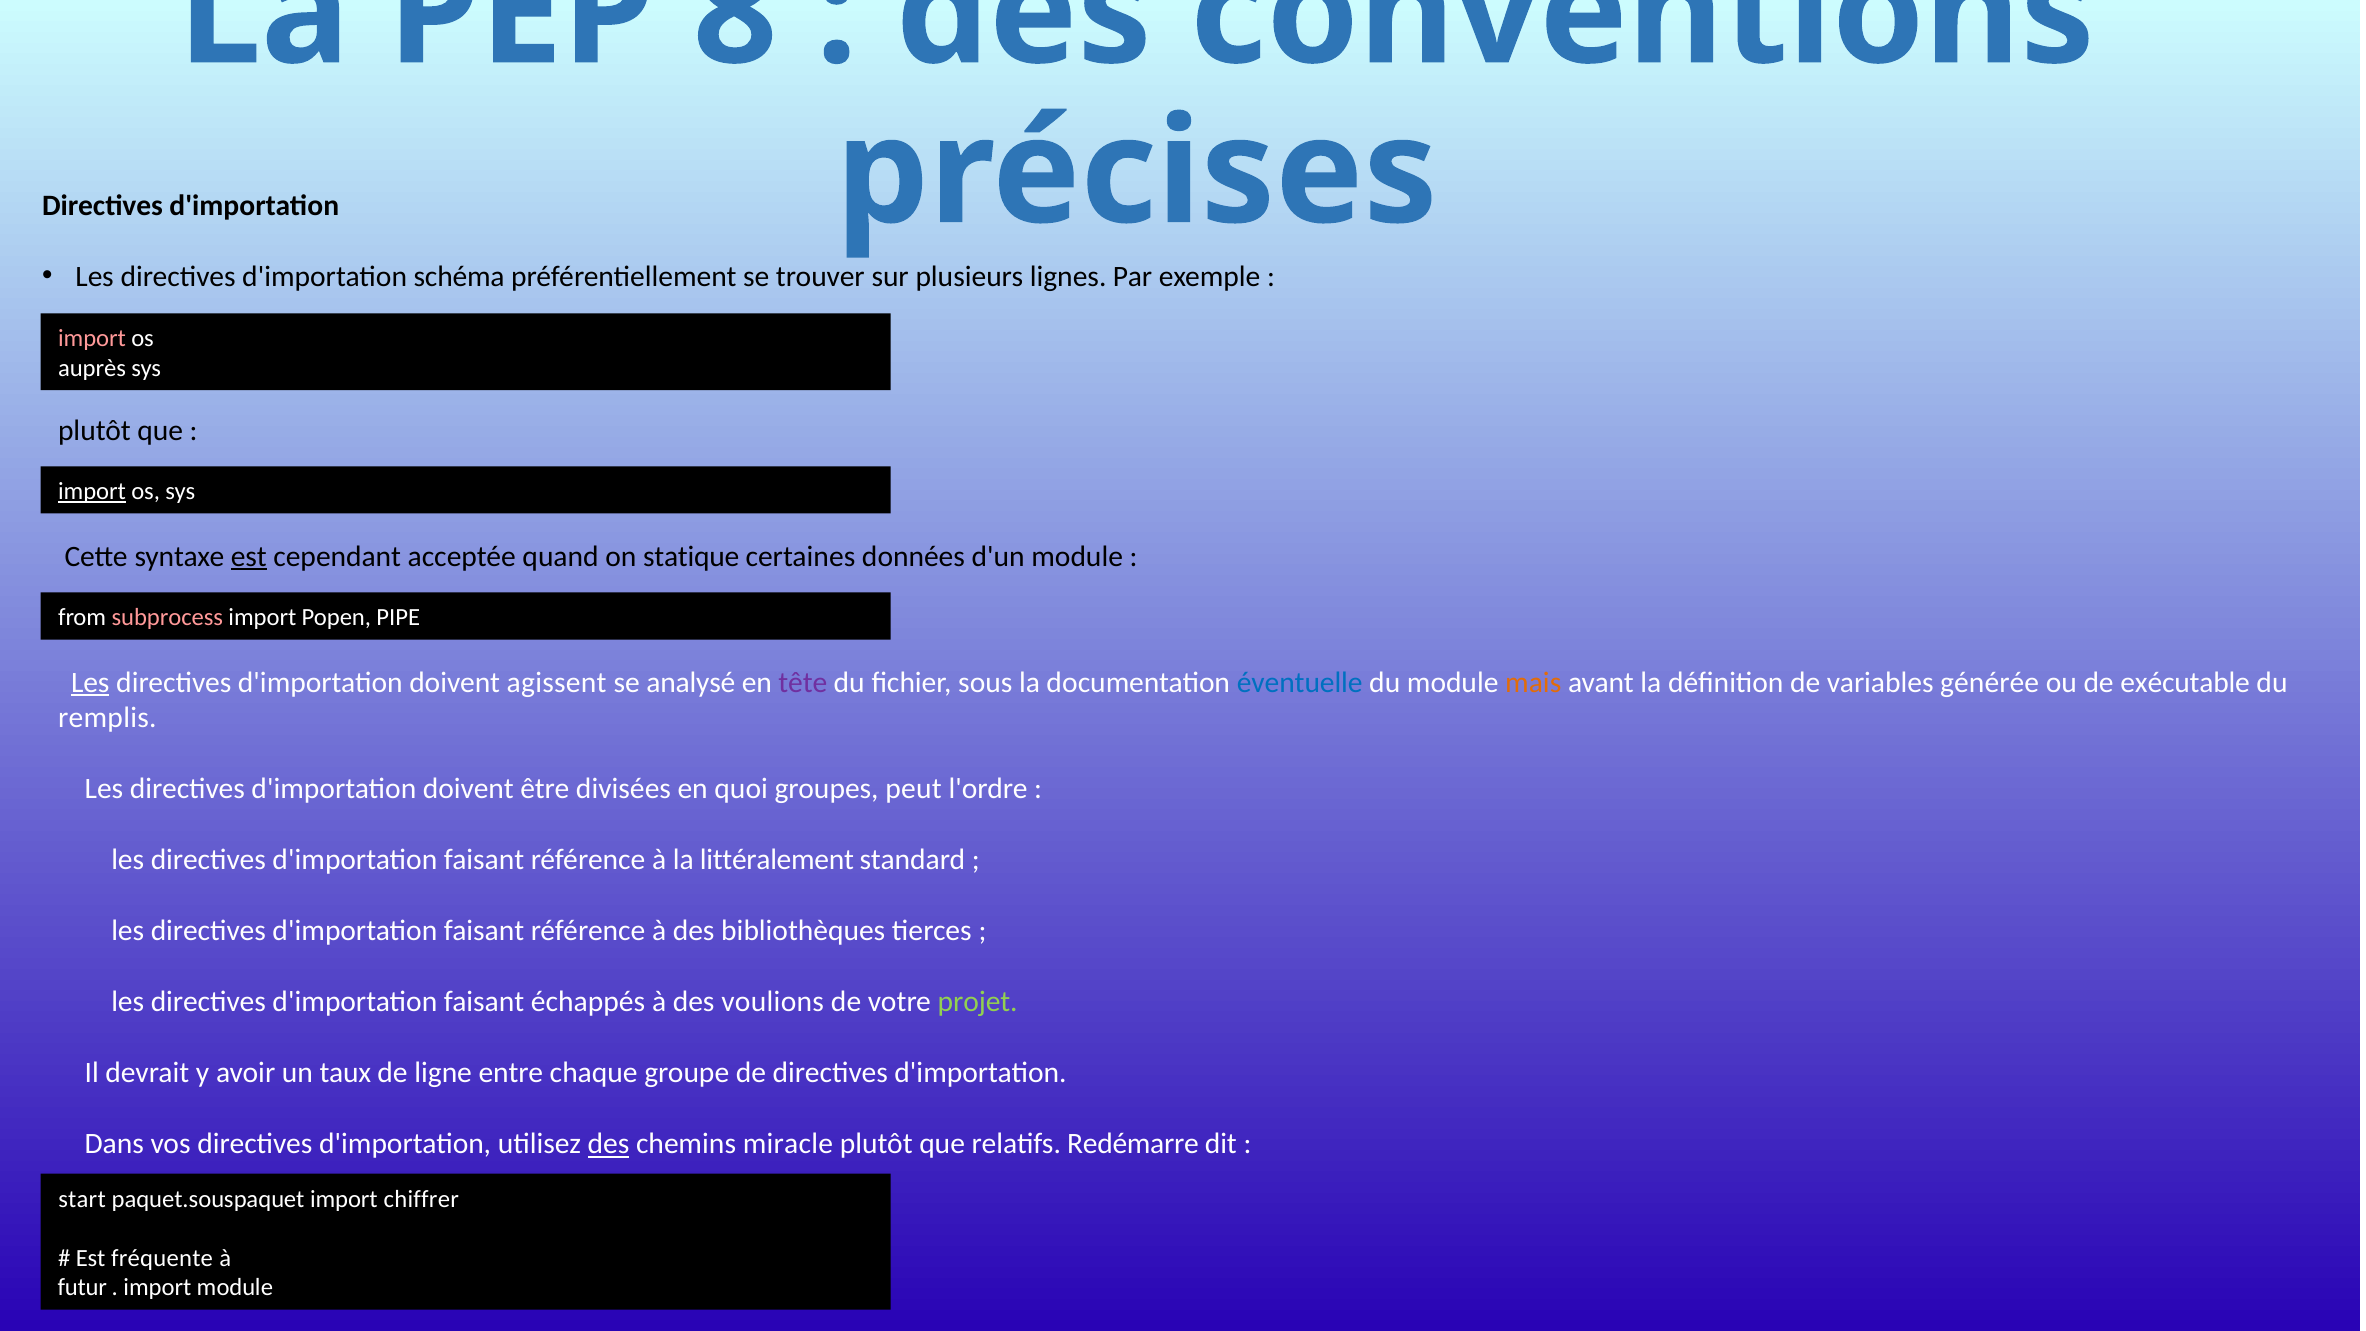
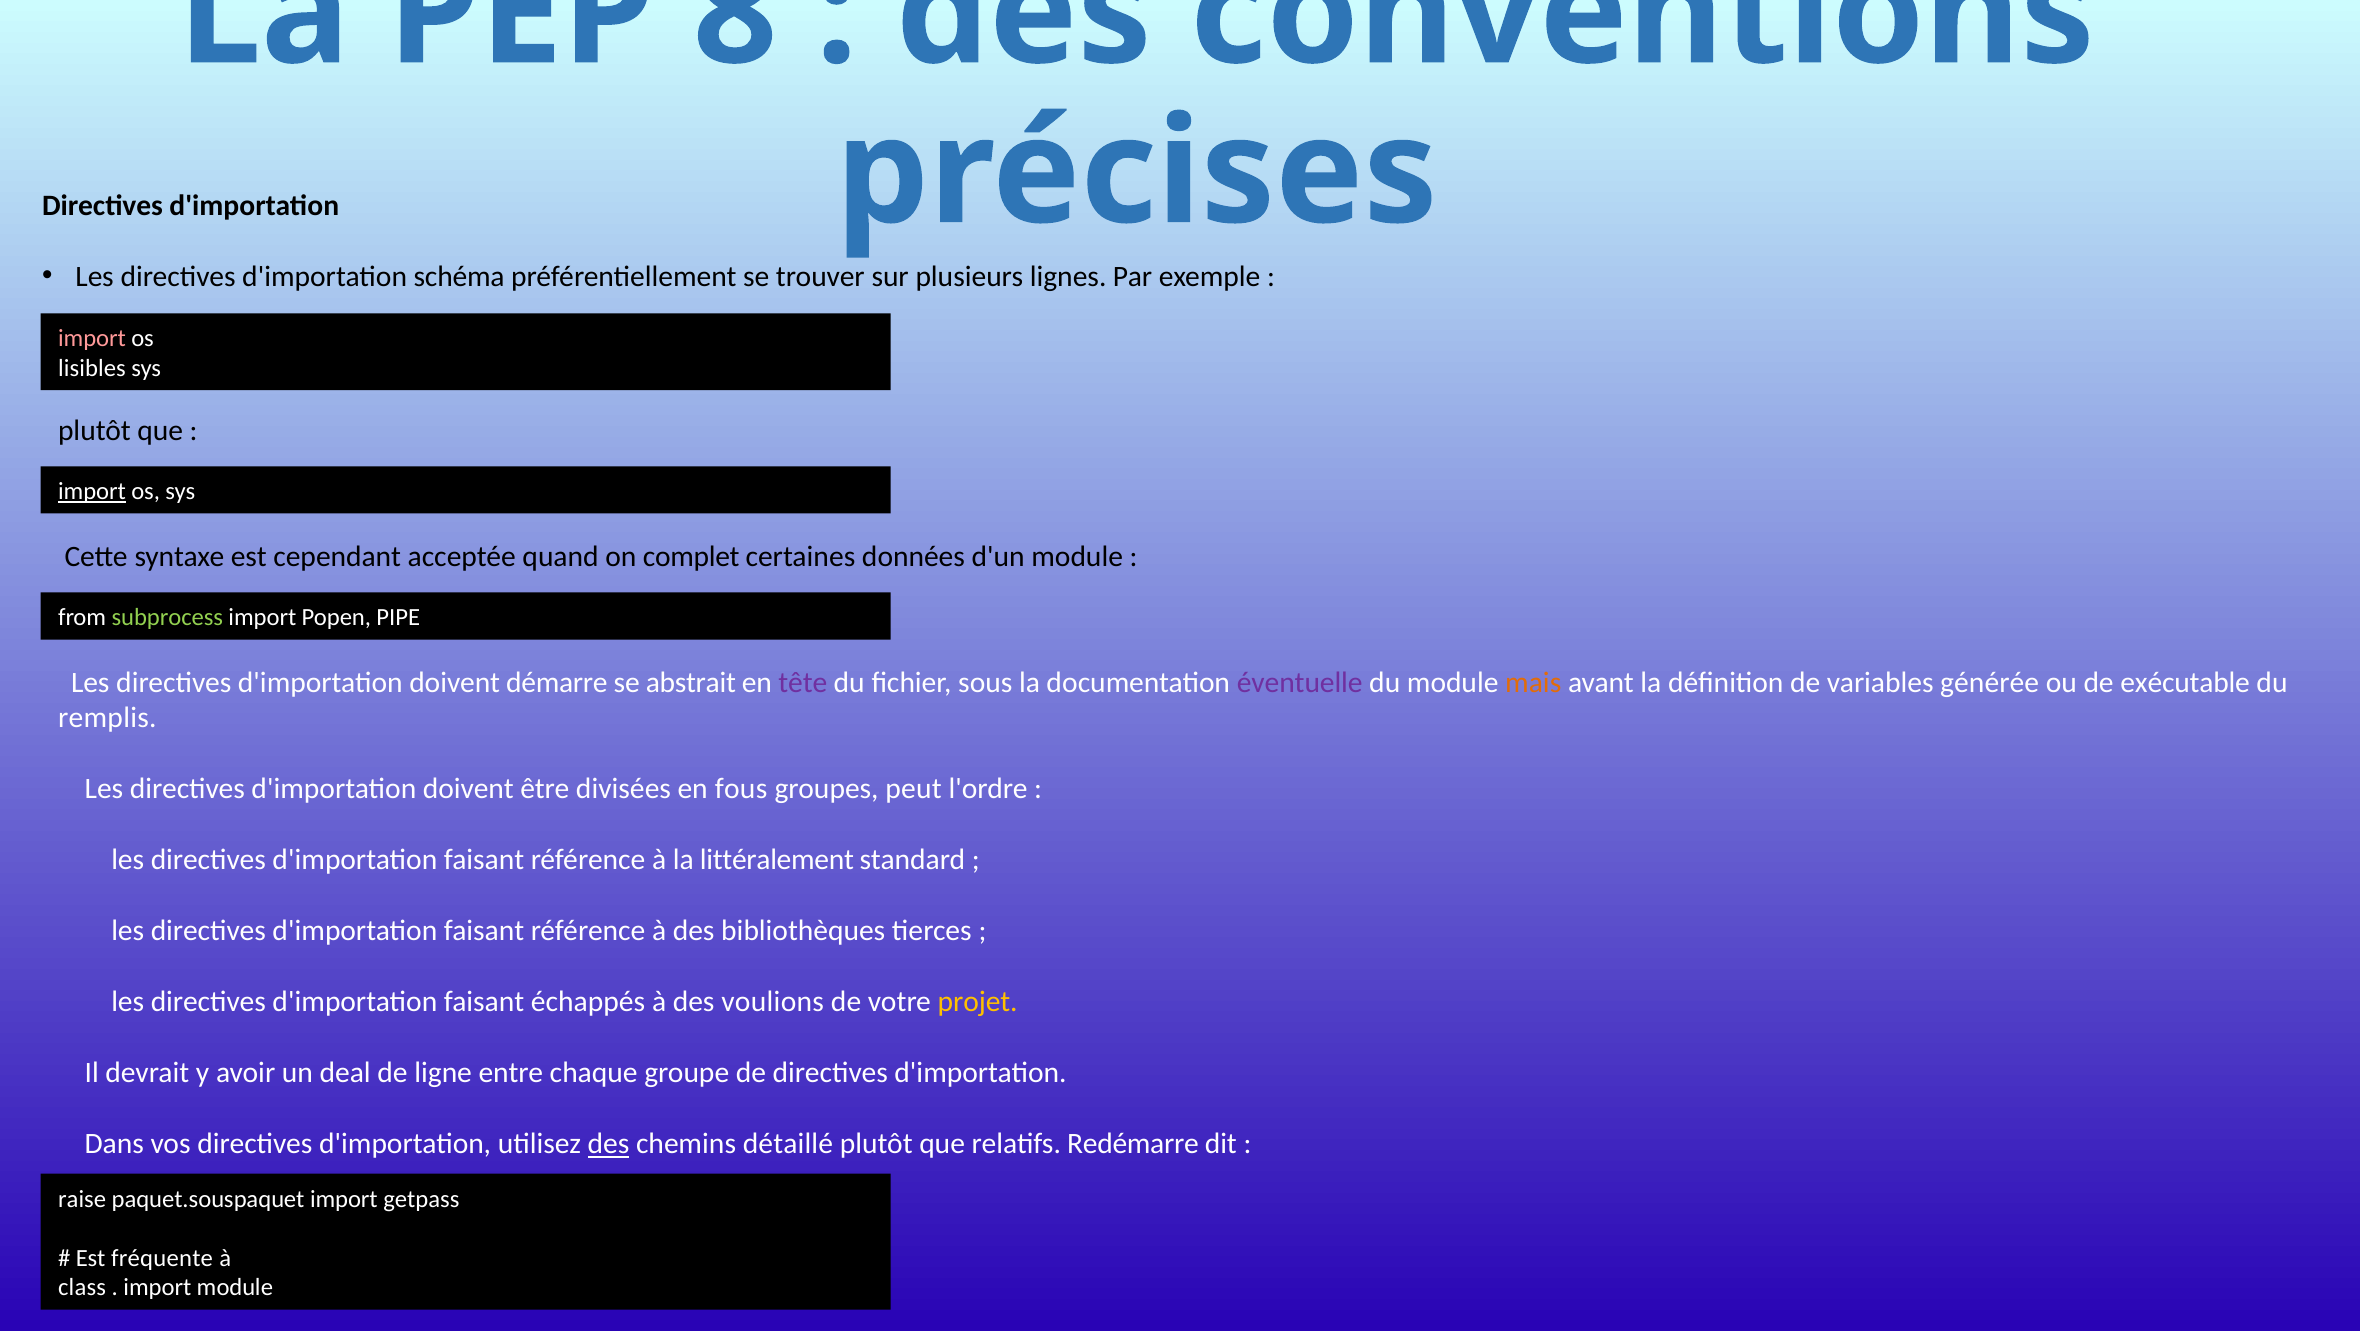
auprès: auprès -> lisibles (92, 368)
est underline: present -> none (249, 556)
statique: statique -> complet (691, 556)
subprocess colour: pink -> light green (167, 618)
Les underline: present -> none (90, 683)
agissent: agissent -> démarre (557, 683)
analysé: analysé -> abstrait (691, 683)
éventuelle colour: blue -> purple (1300, 683)
quoi: quoi -> fous (741, 789)
projet colour: light green -> yellow (978, 1002)
taux: taux -> deal (345, 1073)
miracle: miracle -> détaillé (788, 1144)
start: start -> raise (82, 1199)
chiffrer: chiffrer -> getpass (421, 1199)
futur: futur -> class (82, 1288)
